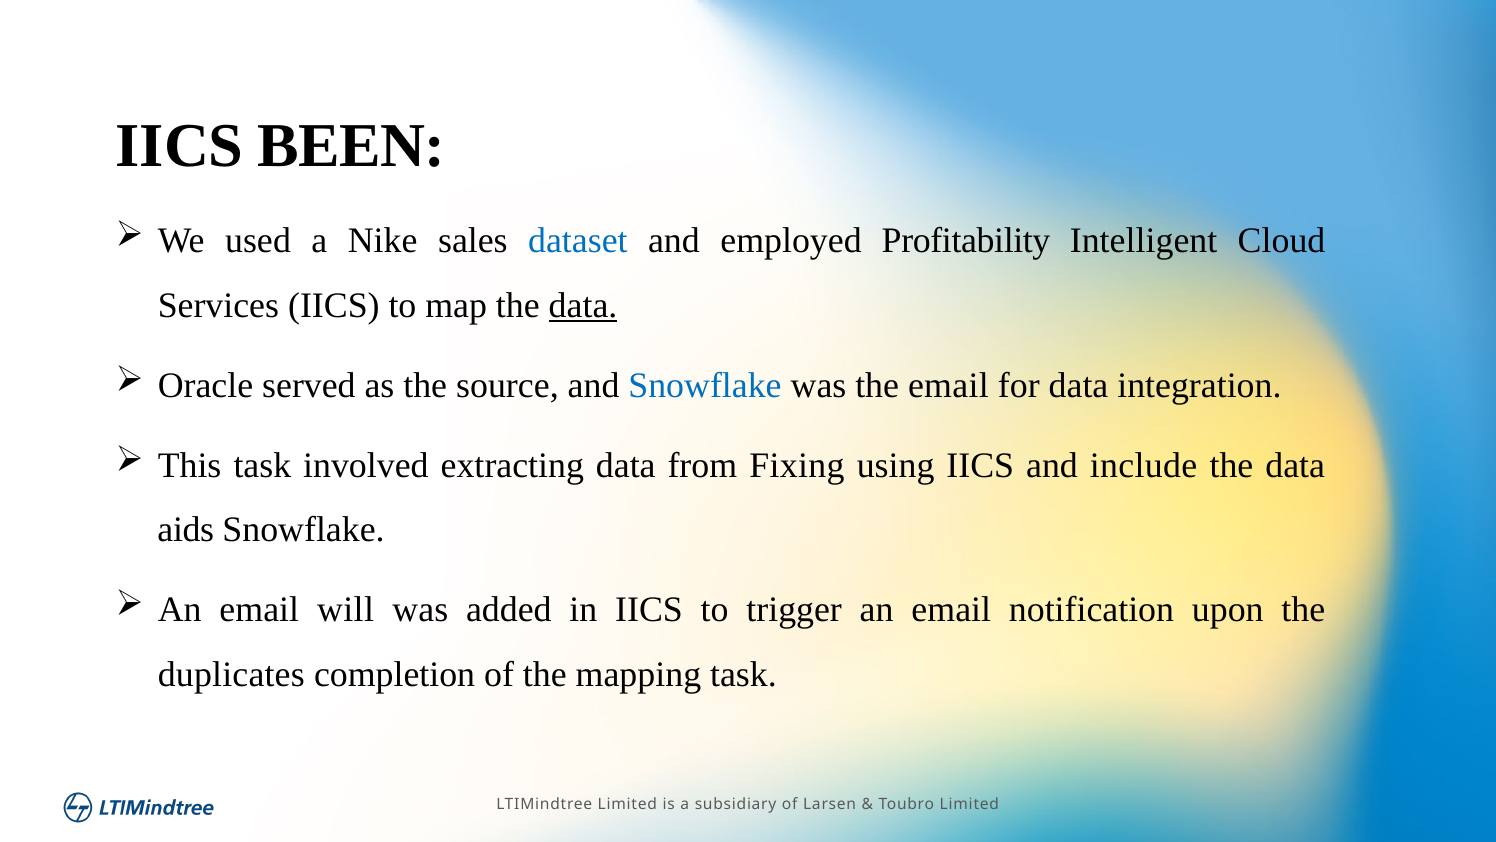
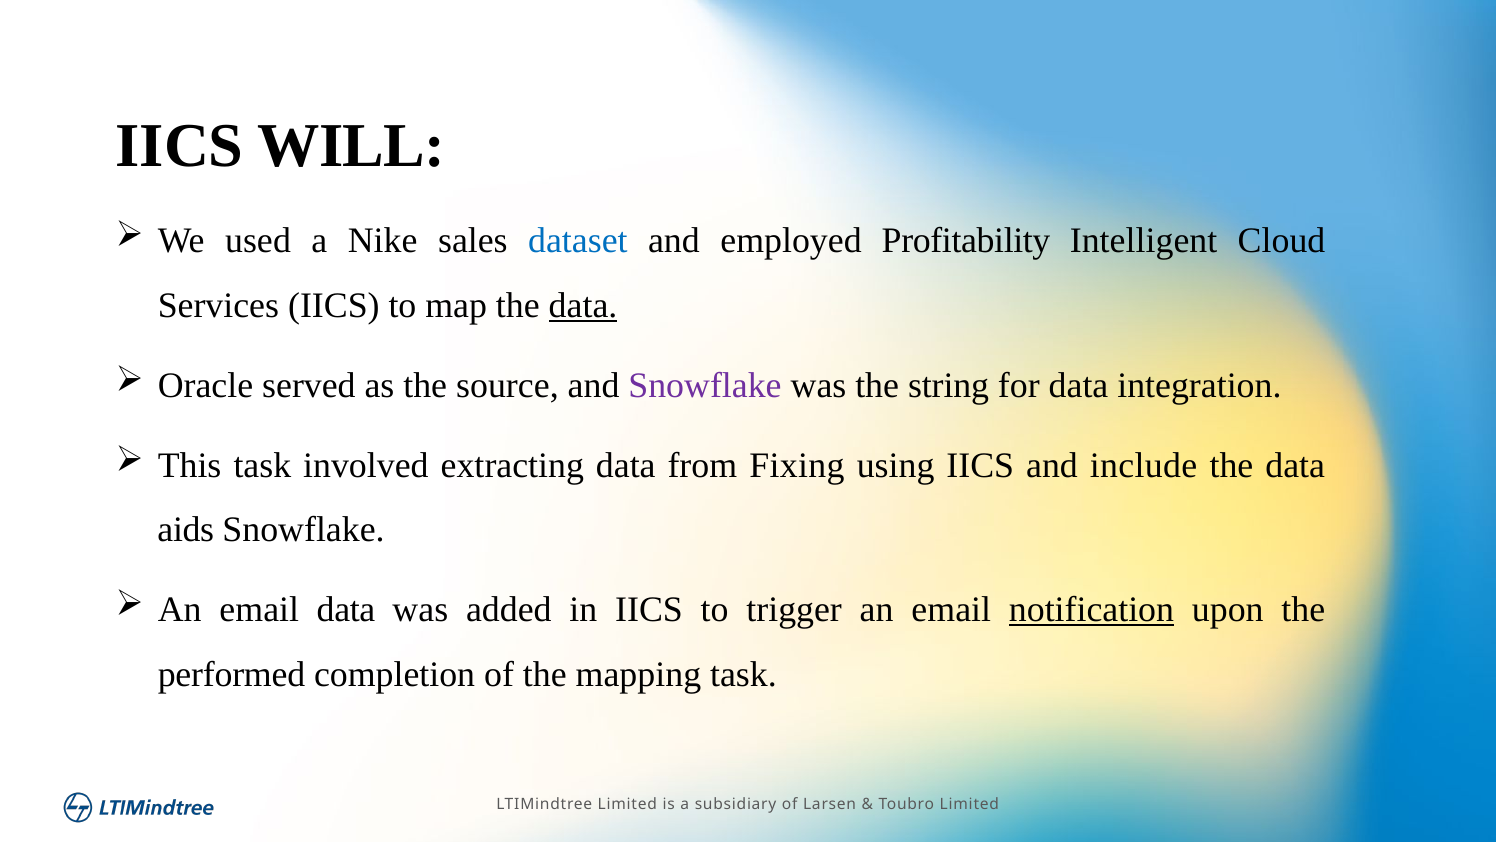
BEEN: BEEN -> WILL (351, 145)
Snowflake colour: blue -> purple (705, 385)
the email: email -> string (949, 385)
email will: will -> data (346, 610)
notification underline: none -> present (1091, 610)
duplicates: duplicates -> performed (231, 674)
